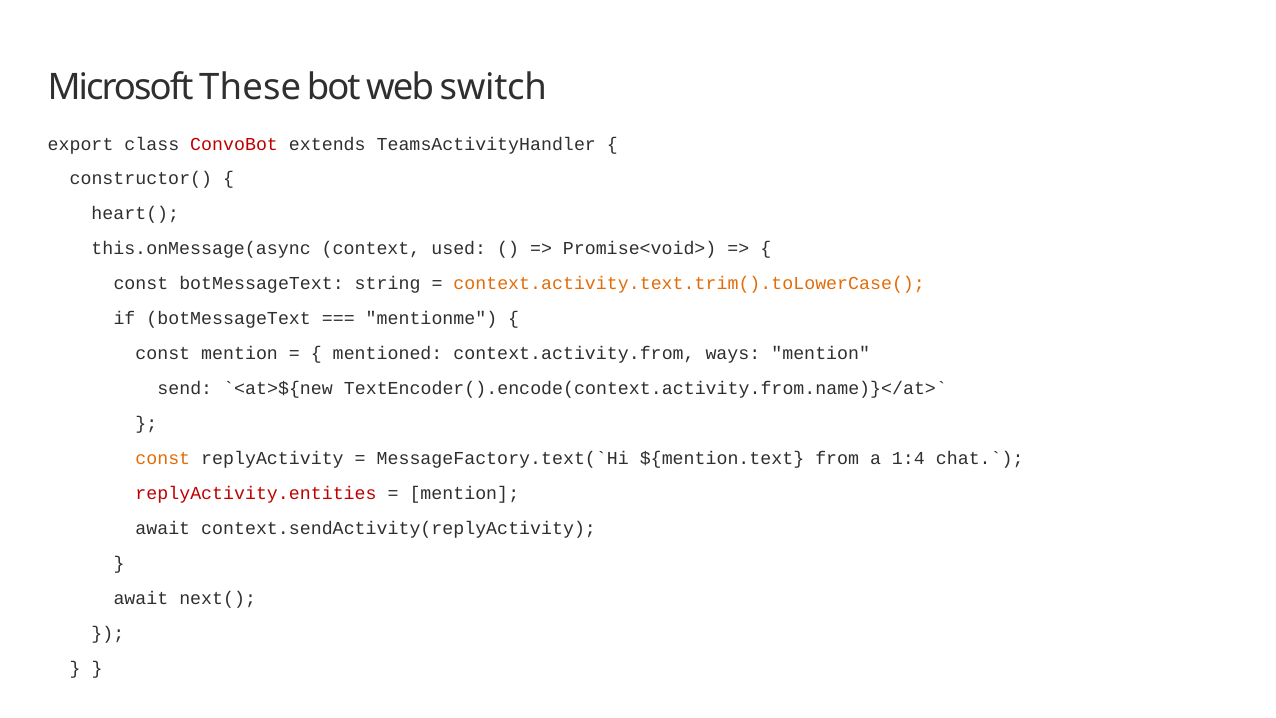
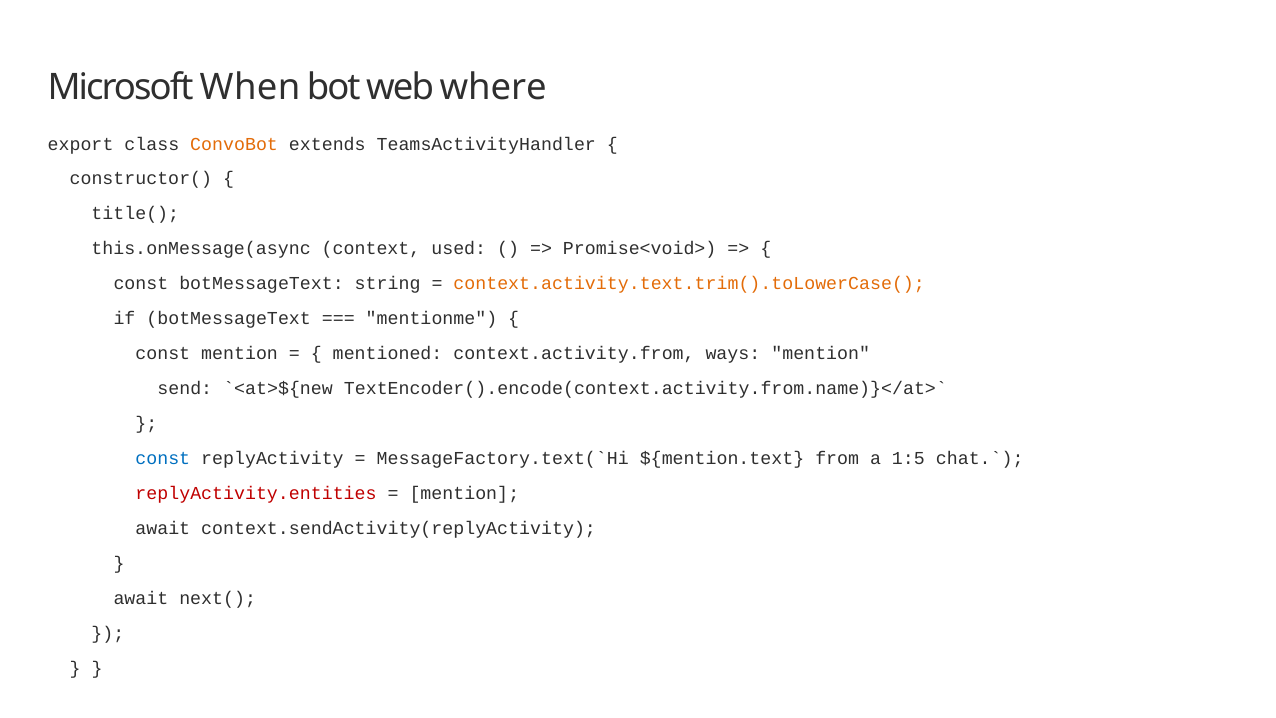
These: These -> When (250, 87)
switch: switch -> where (493, 87)
ConvoBot colour: red -> orange (234, 144)
heart(: heart( -> title( (135, 214)
const colour: orange -> blue (163, 458)
1:4: 1:4 -> 1:5 (908, 458)
